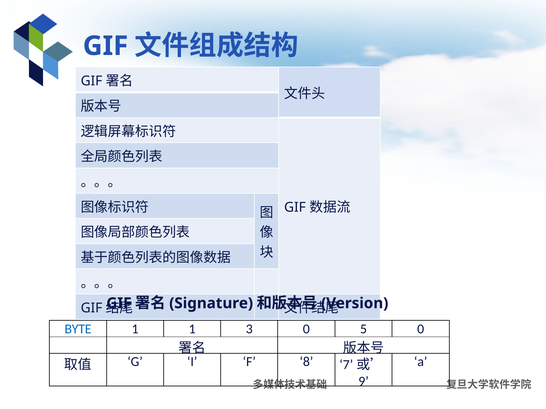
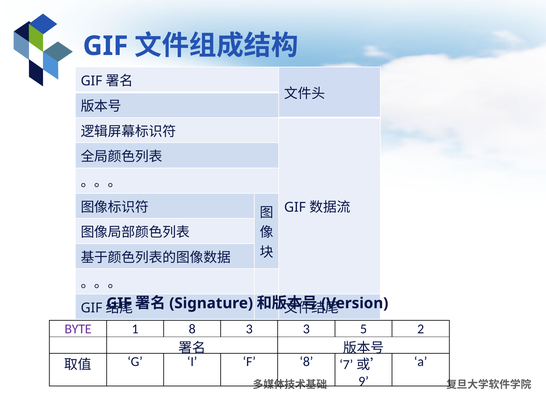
BYTE colour: blue -> purple (78, 329)
1 1: 1 -> 8 (192, 329)
3 0: 0 -> 3 (306, 329)
5 0: 0 -> 2 (421, 329)
